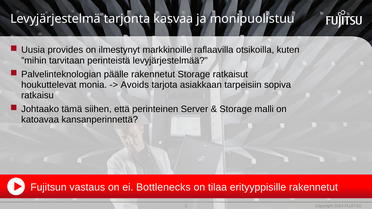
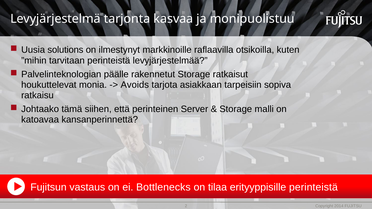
provides: provides -> solutions (65, 50)
erityyppisille rakennetut: rakennetut -> perinteistä (313, 187)
